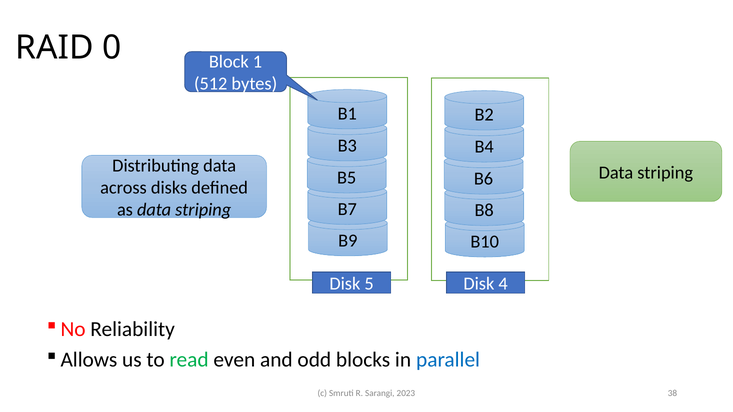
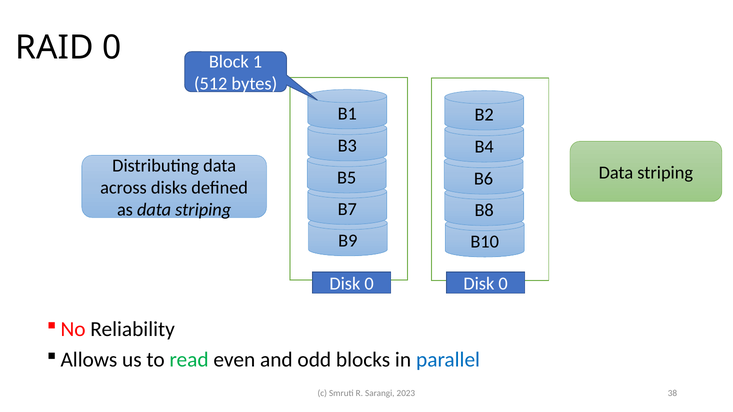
5: 5 -> 0 (369, 284)
4: 4 -> 0 (503, 284)
